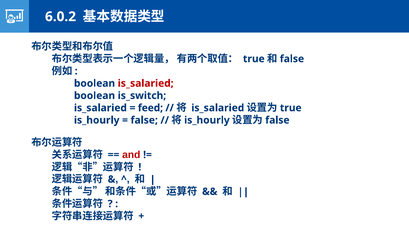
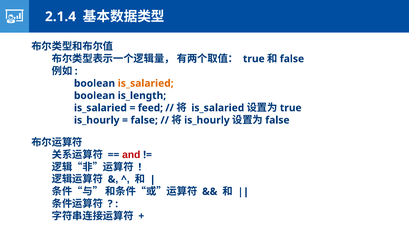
6.0.2: 6.0.2 -> 2.1.4 (61, 17)
is_salaried colour: red -> orange (146, 83)
is_switch: is_switch -> is_length (142, 96)
